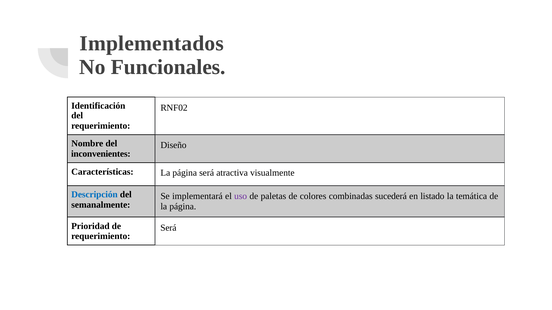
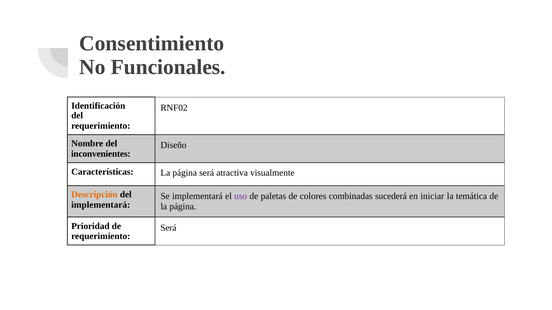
Implementados: Implementados -> Consentimiento (152, 44)
Descripción colour: blue -> orange (94, 195)
listado: listado -> iniciar (432, 197)
semanalmente: semanalmente -> implementará (101, 205)
